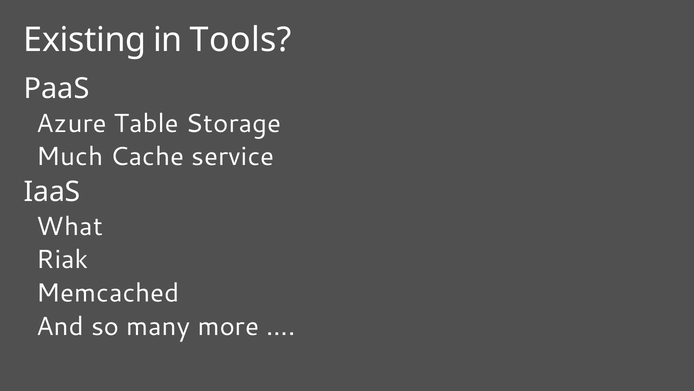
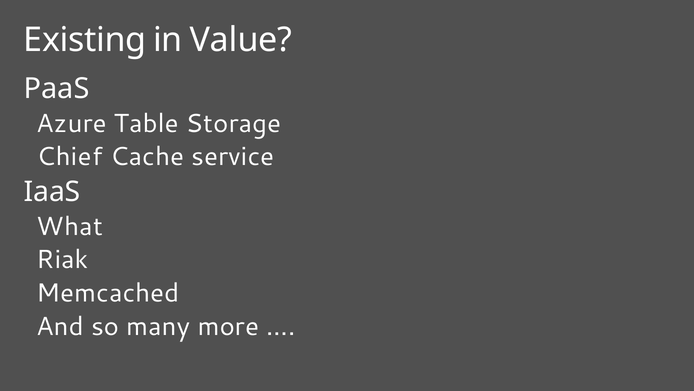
Tools: Tools -> Value (241, 40)
Much: Much -> Chief (70, 157)
